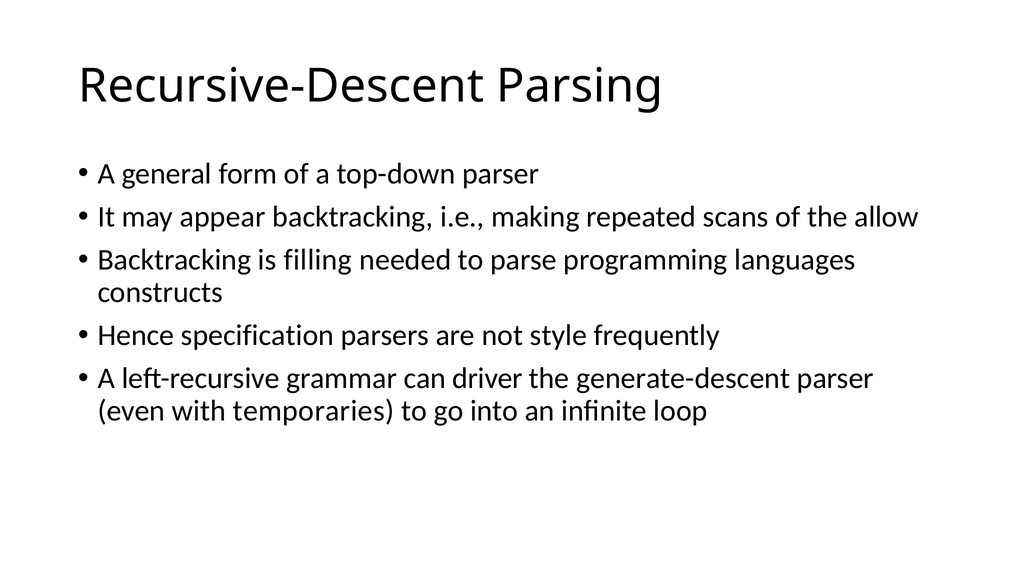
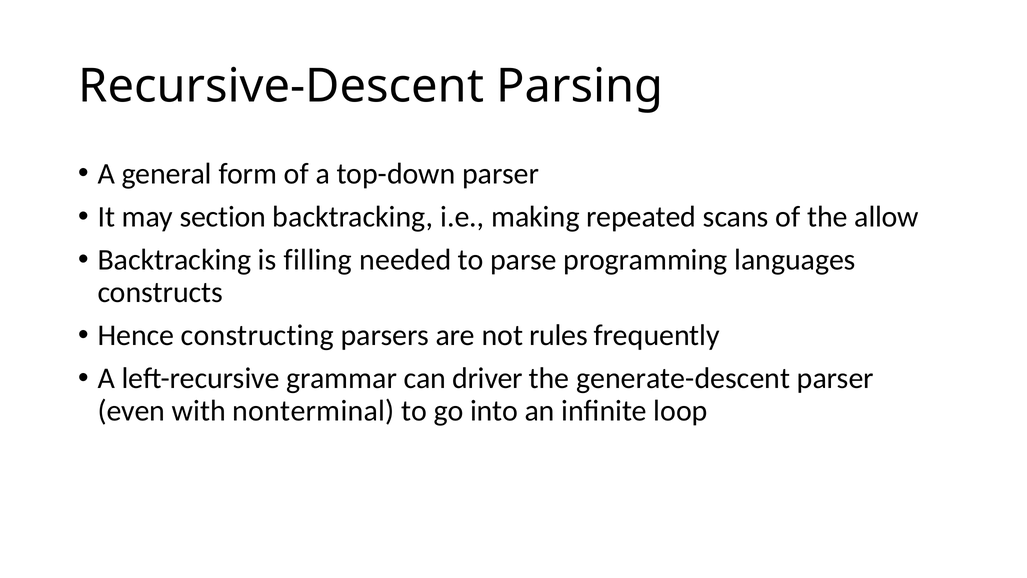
appear: appear -> section (223, 217)
specification: specification -> constructing (257, 335)
style: style -> rules (559, 335)
temporaries: temporaries -> nonterminal (313, 411)
